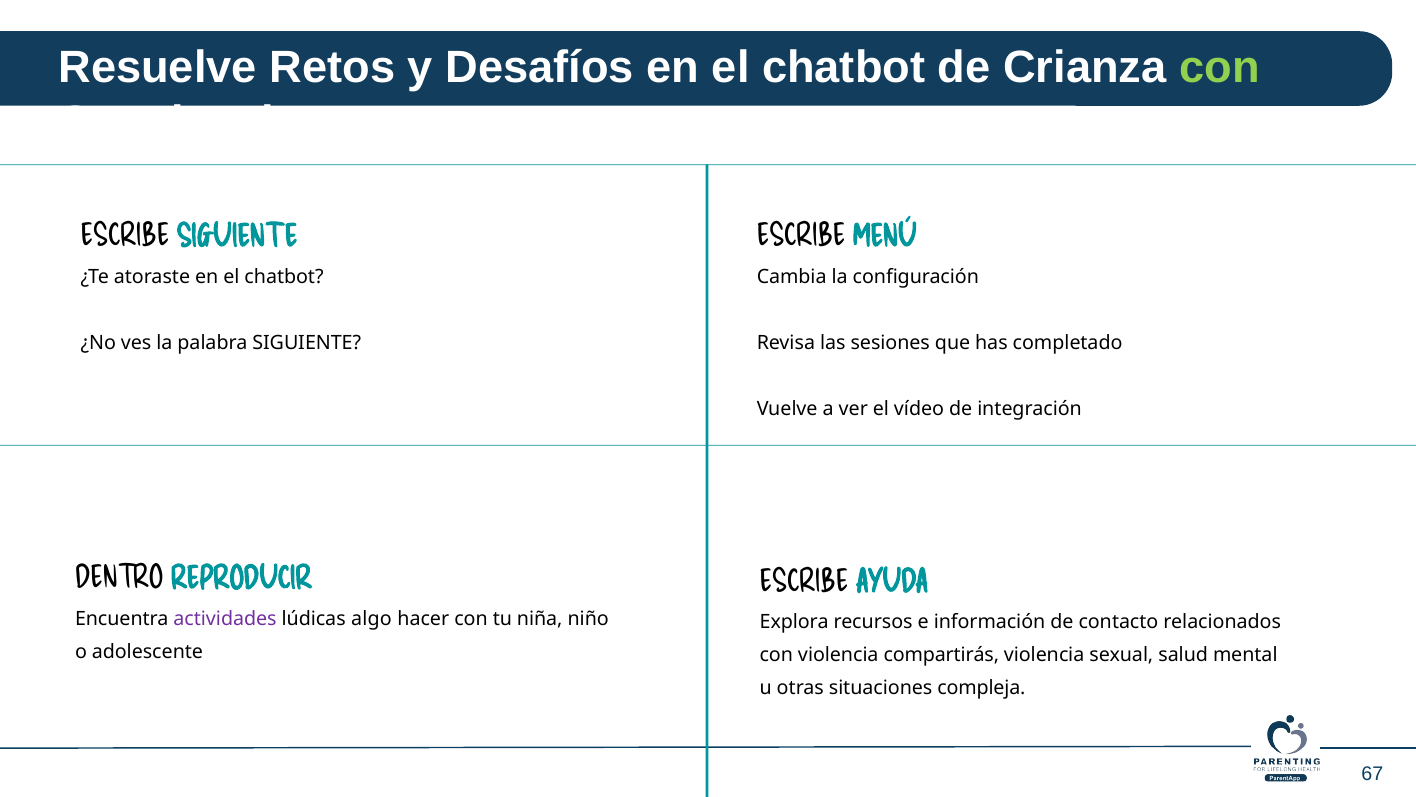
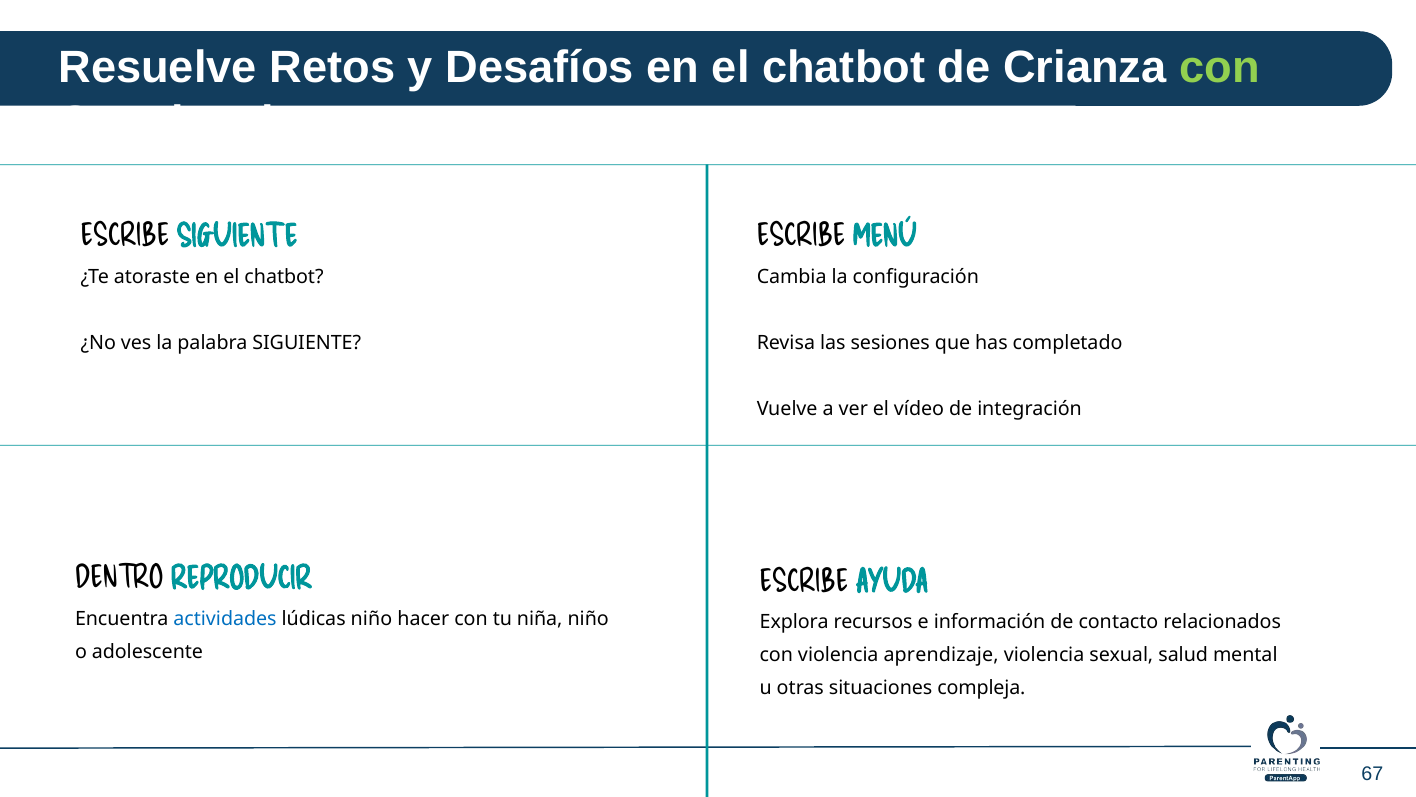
actividades colour: purple -> blue (225, 618)
lúdicas algo: algo -> niño (372, 618)
compartirás: compartirás -> aprendizaje (941, 655)
